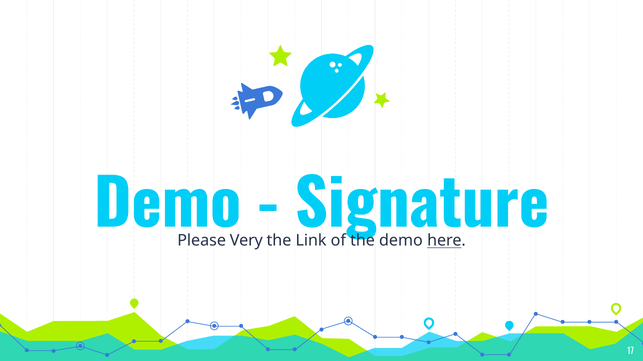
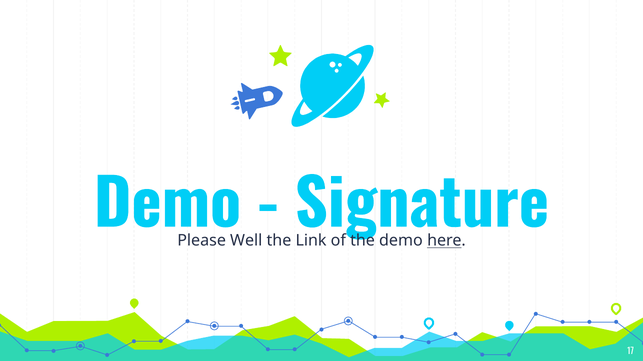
Very: Very -> Well (246, 241)
